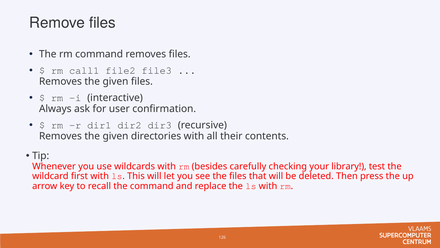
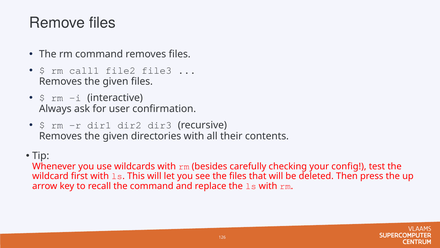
library: library -> config (349, 166)
